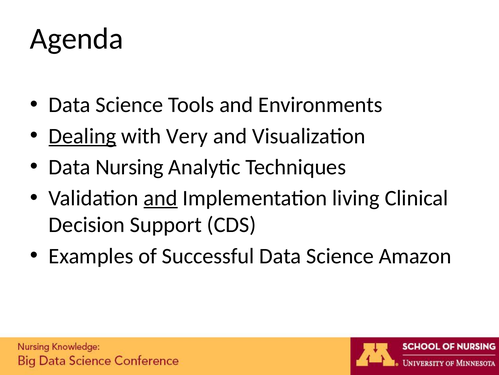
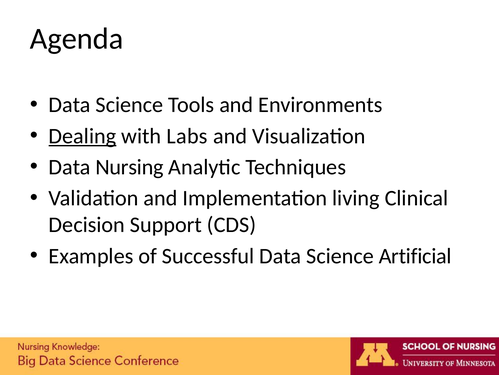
Very: Very -> Labs (187, 136)
and underline: present -> none (161, 198)
Amazon: Amazon -> Artificial (415, 256)
